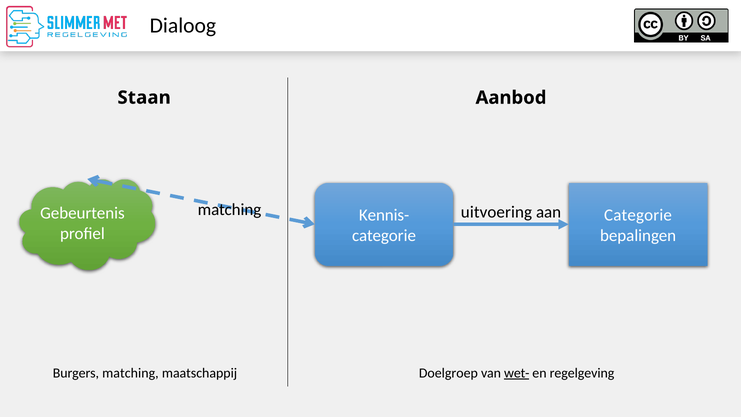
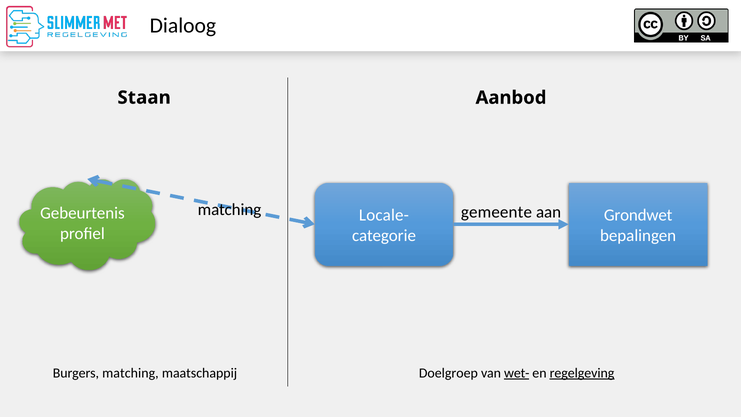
uitvoering: uitvoering -> gemeente (496, 212)
Kennis-: Kennis- -> Locale- (384, 215)
Categorie: Categorie -> Grondwet (638, 215)
regelgeving underline: none -> present (582, 373)
